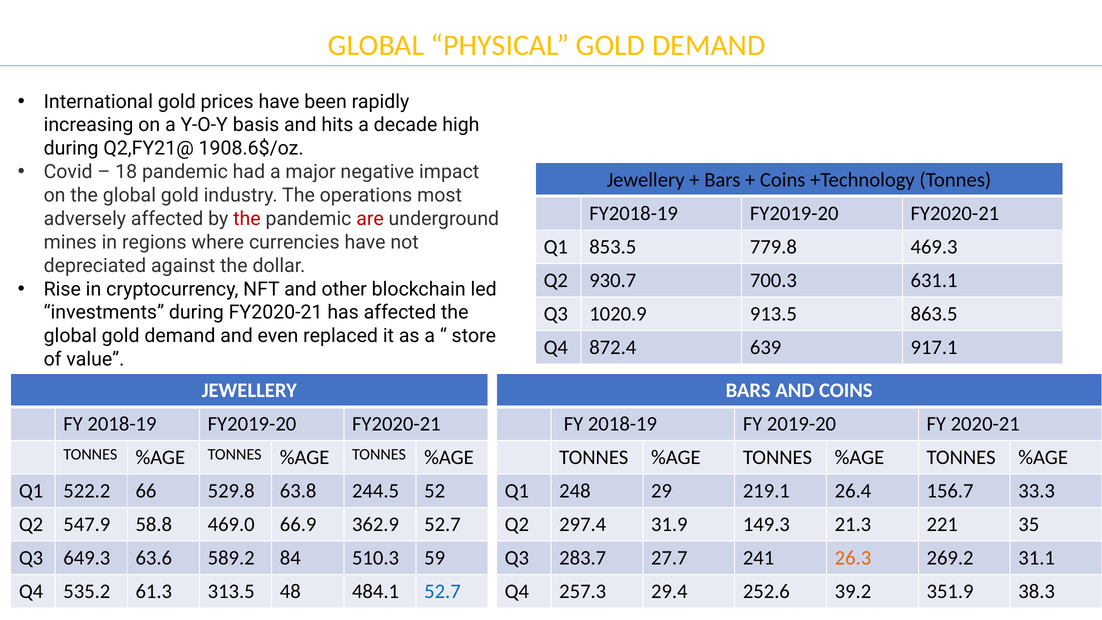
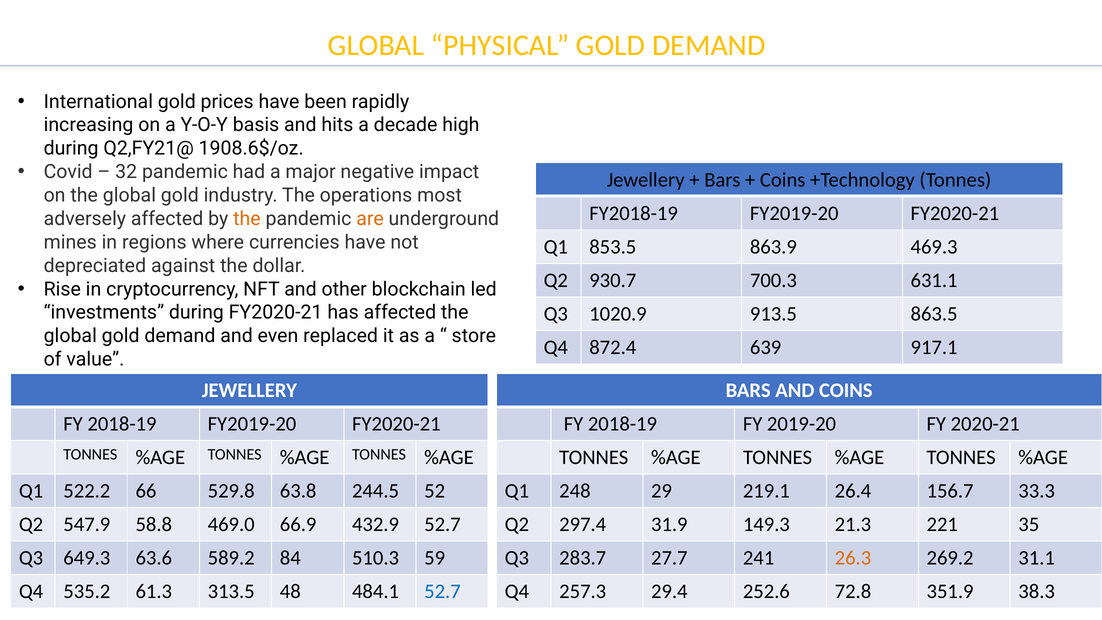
18: 18 -> 32 (126, 172)
the colour: red -> orange (247, 219)
are colour: red -> orange (370, 219)
779.8: 779.8 -> 863.9 (773, 247)
362.9: 362.9 -> 432.9 (376, 524)
39.2: 39.2 -> 72.8 (853, 592)
